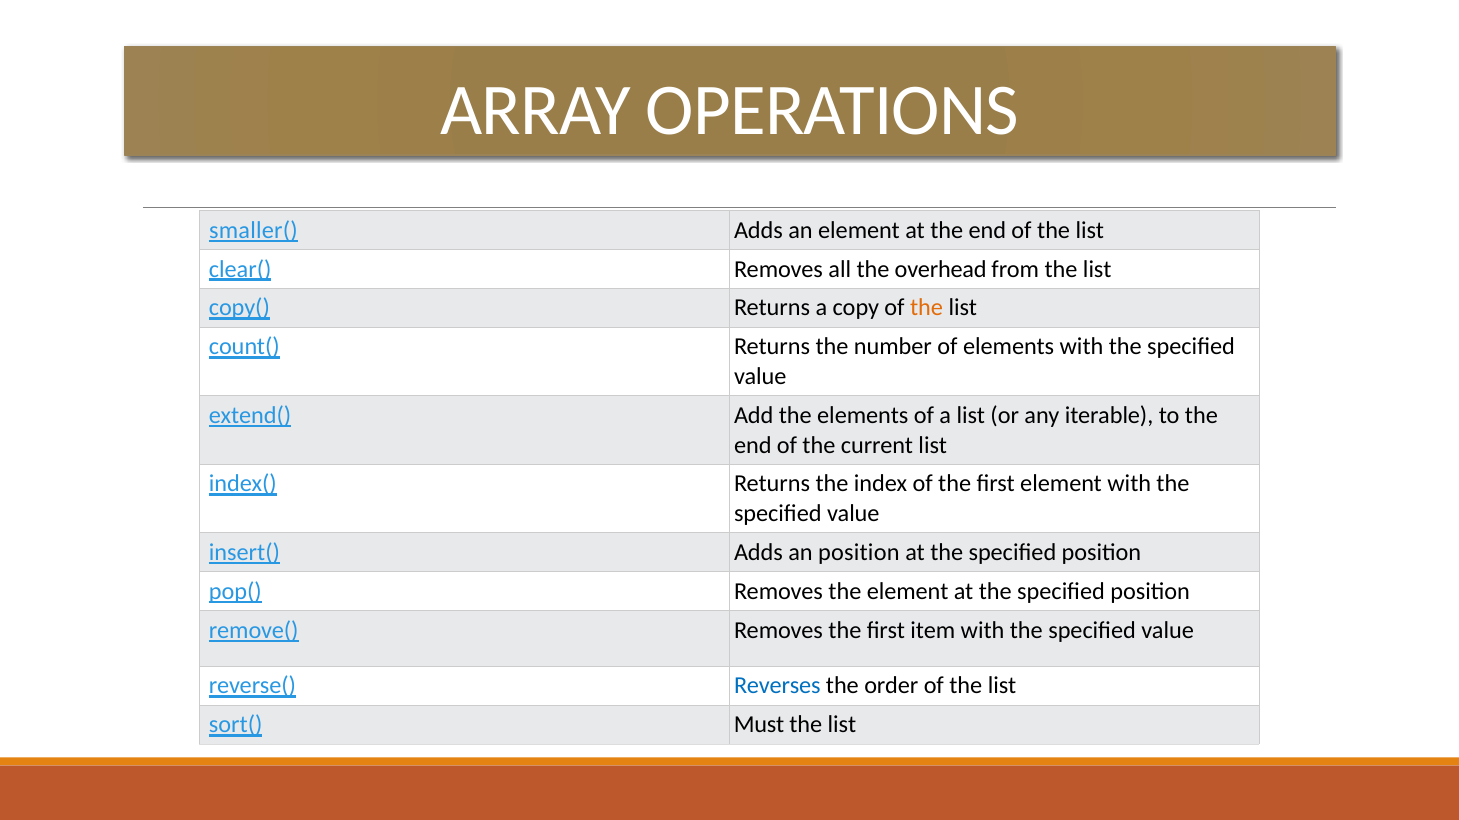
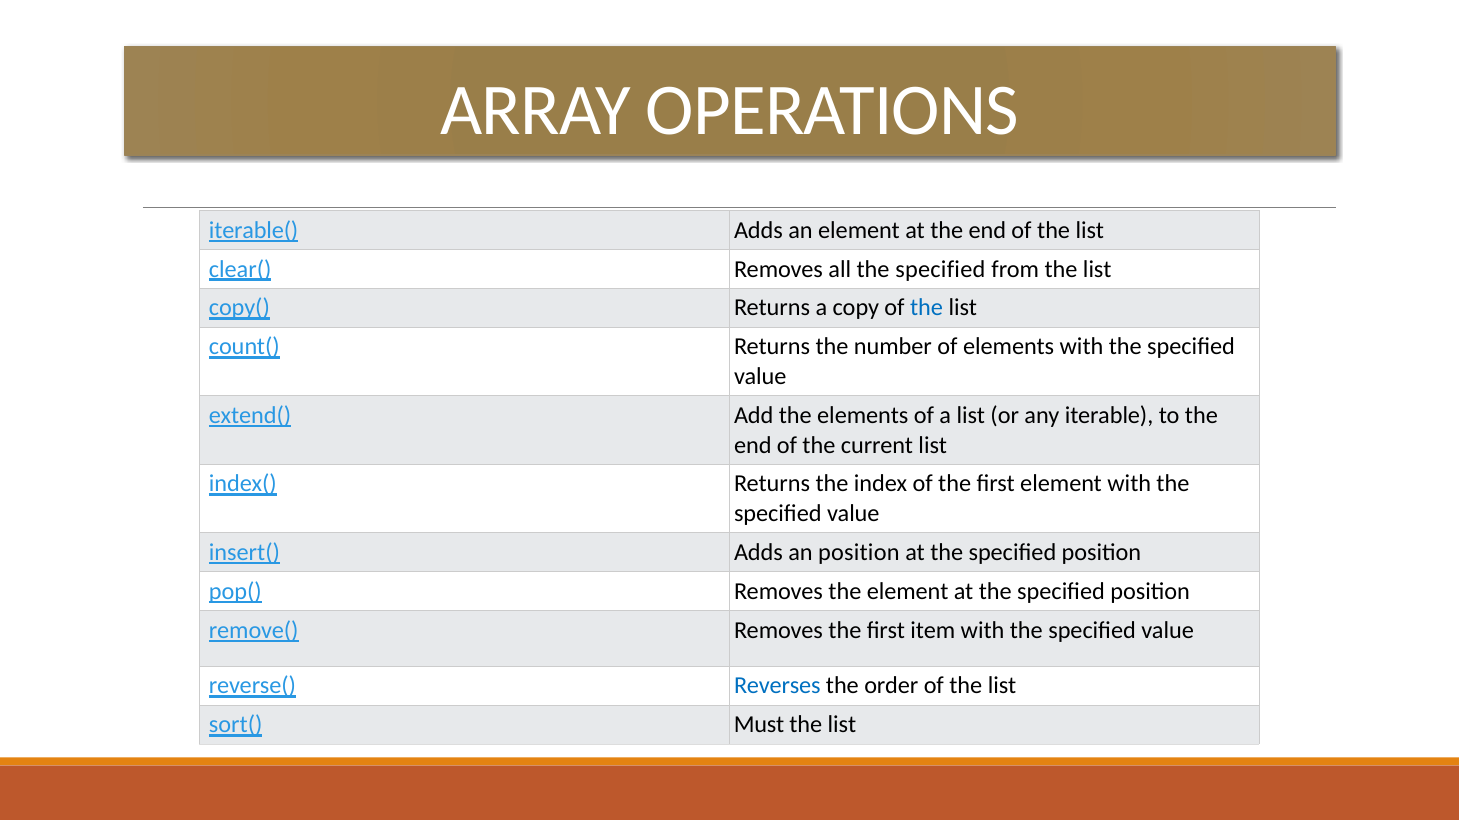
smaller(: smaller( -> iterable( (254, 230)
all the overhead: overhead -> specified (940, 269)
the colour: orange -> blue (927, 308)
